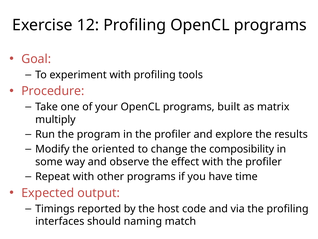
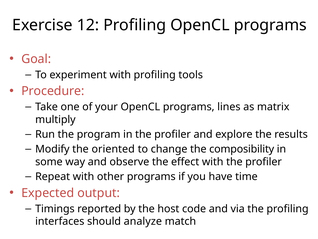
built: built -> lines (229, 107)
naming: naming -> analyze (143, 221)
